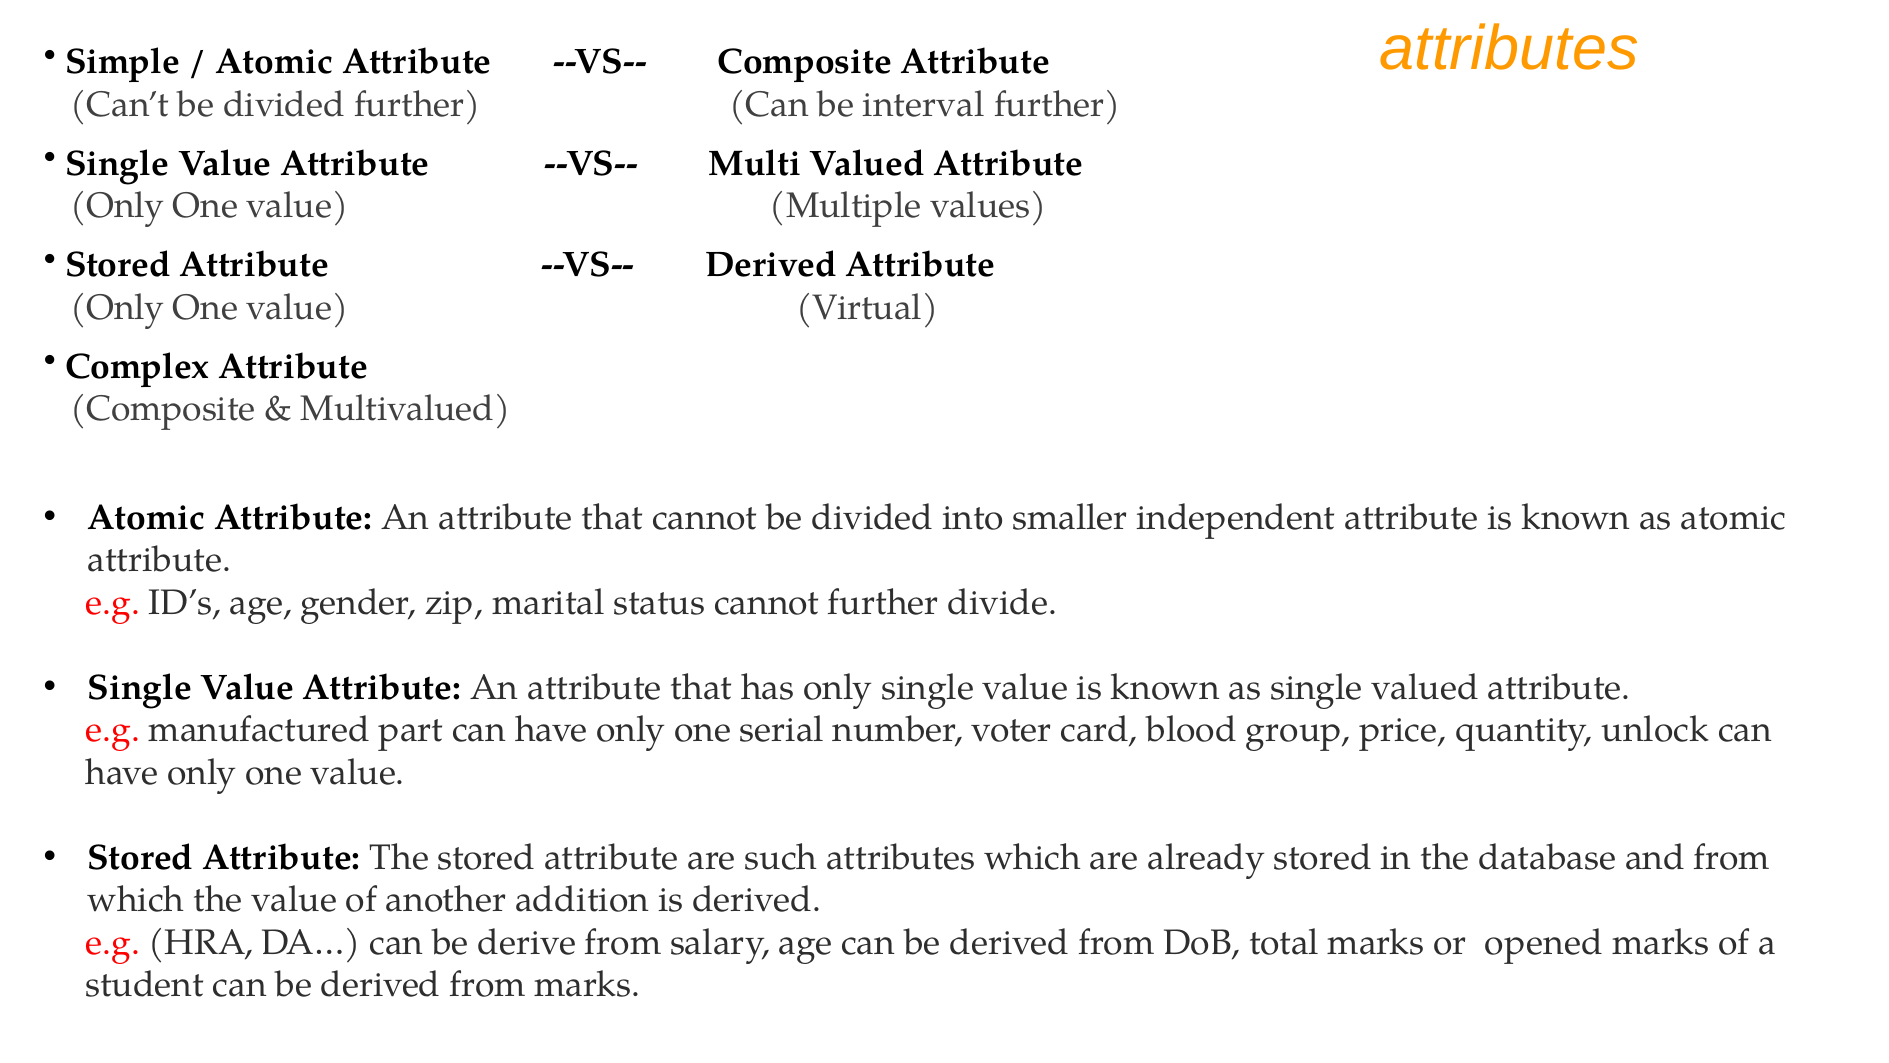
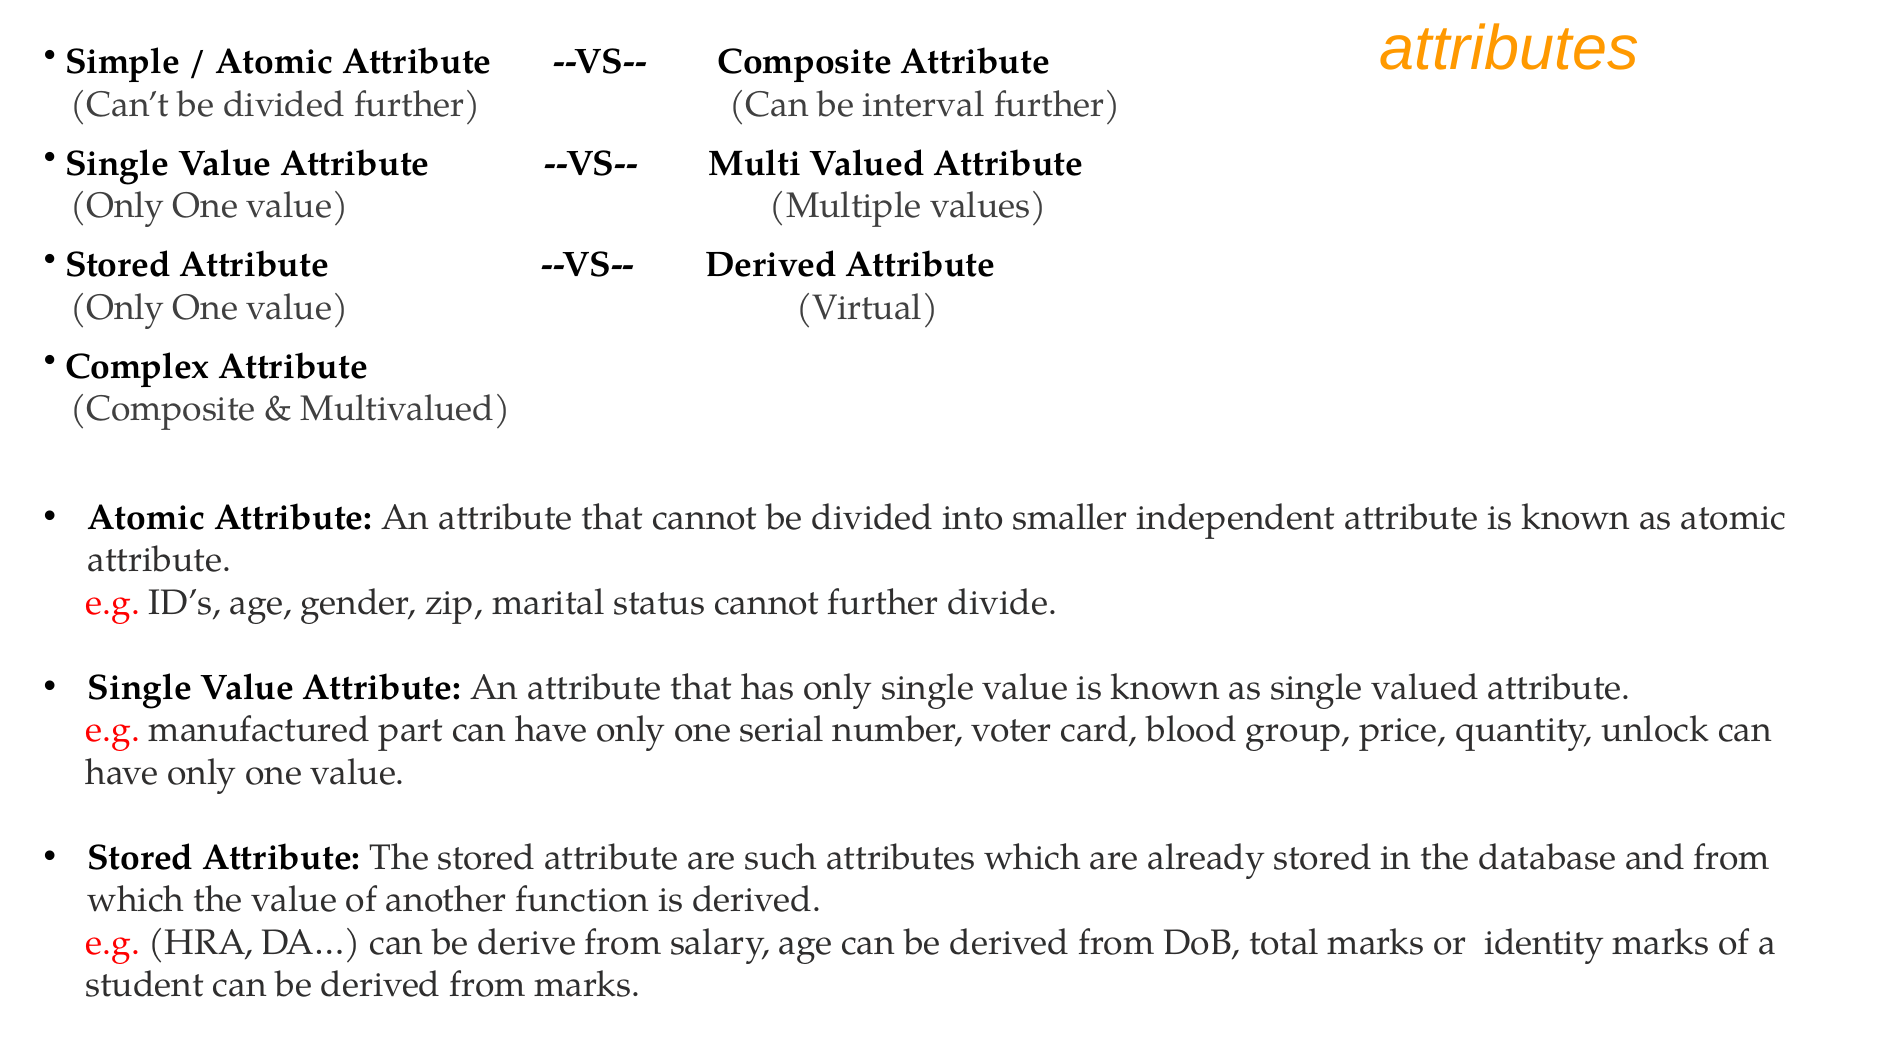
addition: addition -> function (582, 900)
opened: opened -> identity (1544, 942)
